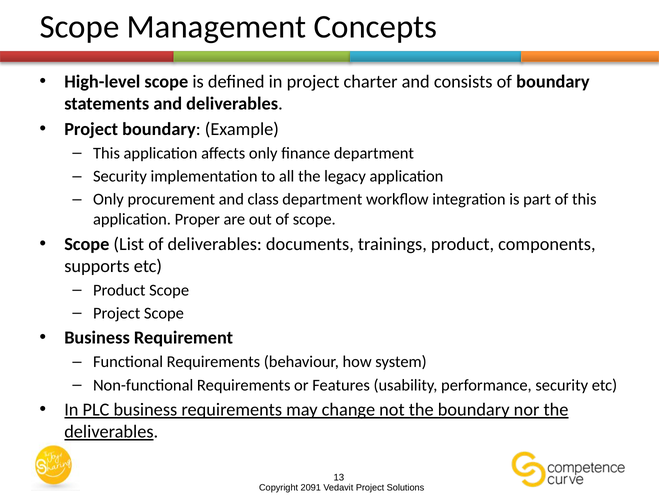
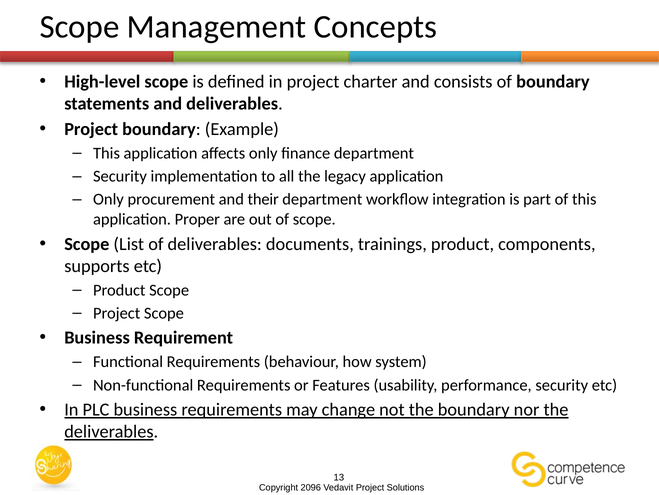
class: class -> their (263, 199)
2091: 2091 -> 2096 (311, 487)
